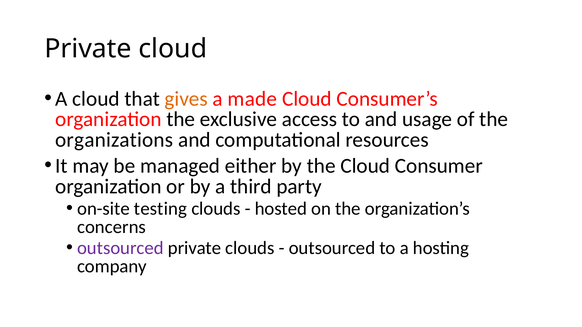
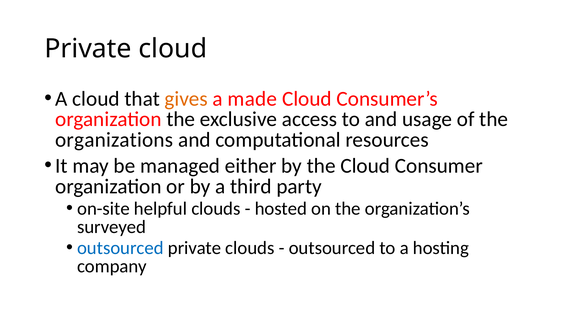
testing: testing -> helpful (161, 209)
concerns: concerns -> surveyed (112, 227)
outsourced colour: purple -> blue (120, 248)
